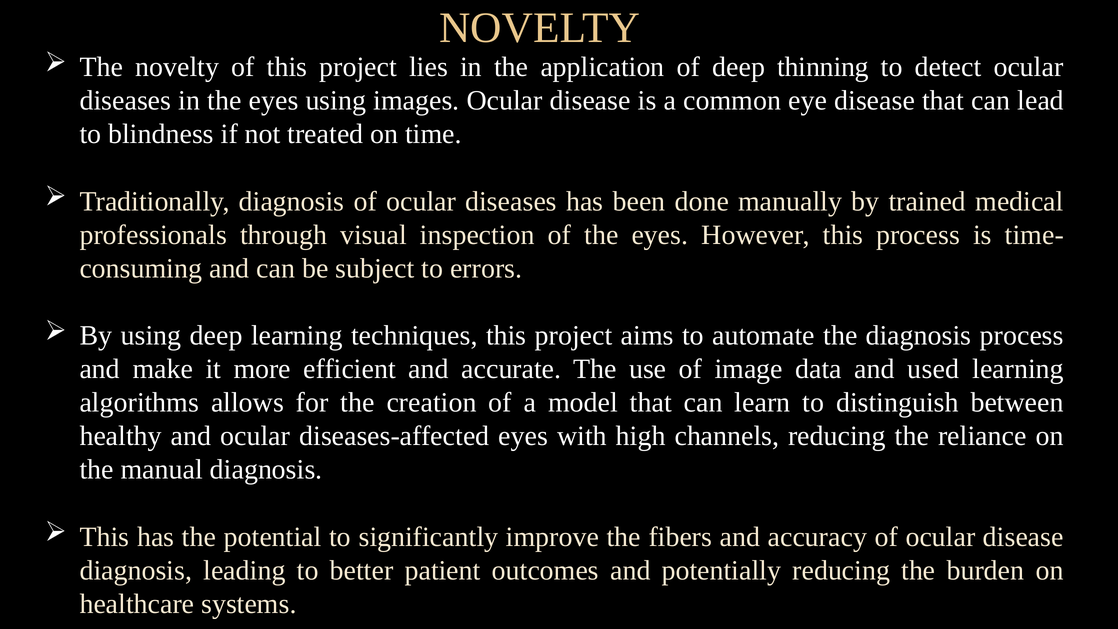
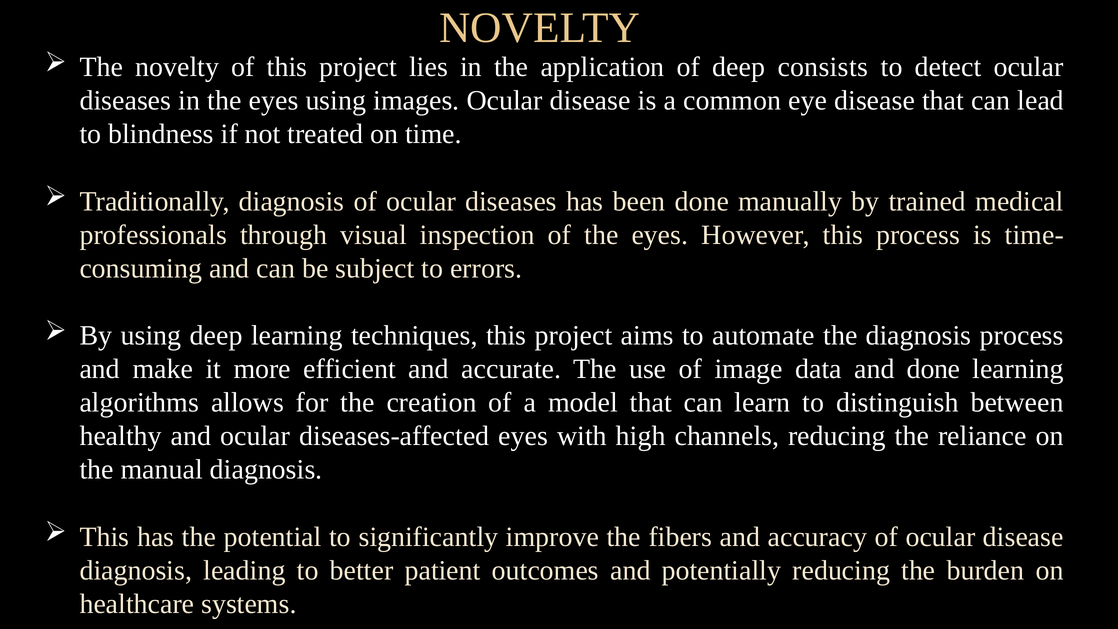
thinning: thinning -> consists (823, 67)
and used: used -> done (934, 369)
